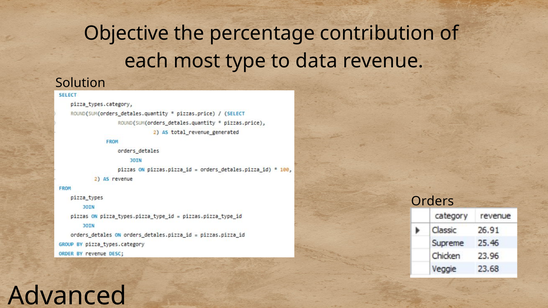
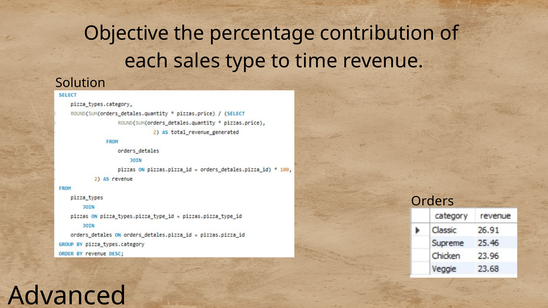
most: most -> sales (197, 61)
data: data -> time (316, 61)
